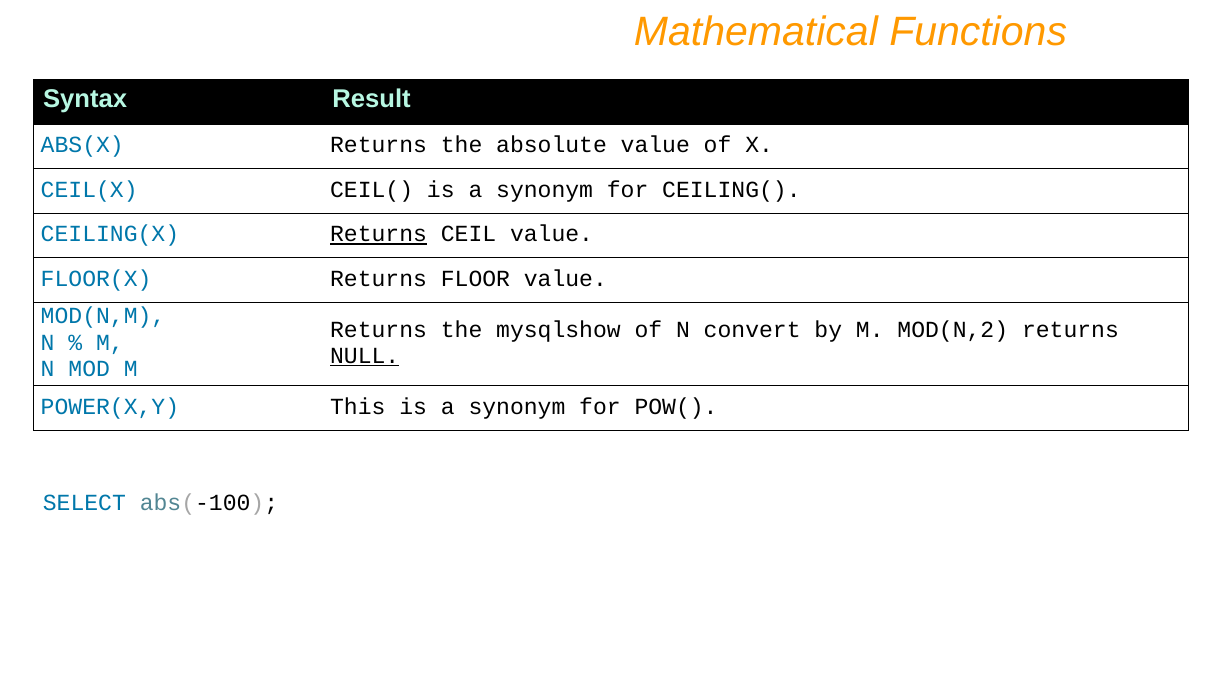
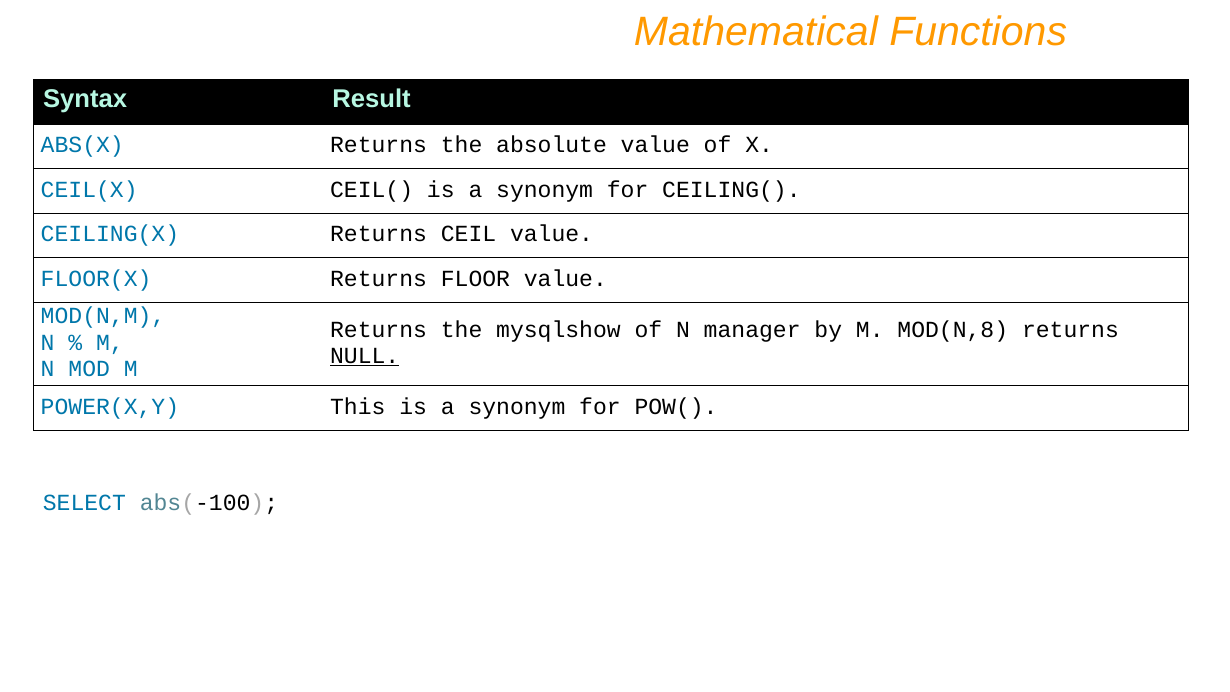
Returns underline: present -> none (379, 234)
convert: convert -> manager (752, 329)
MOD(N,2: MOD(N,2 -> MOD(N,8 (953, 329)
